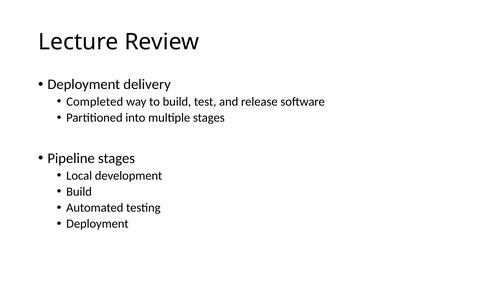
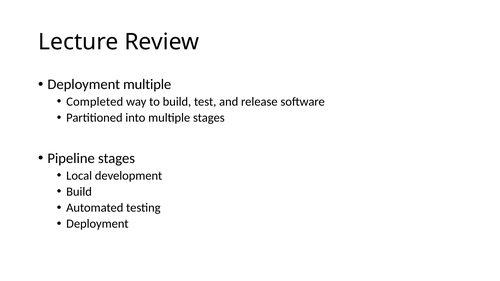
Deployment delivery: delivery -> multiple (147, 85)
